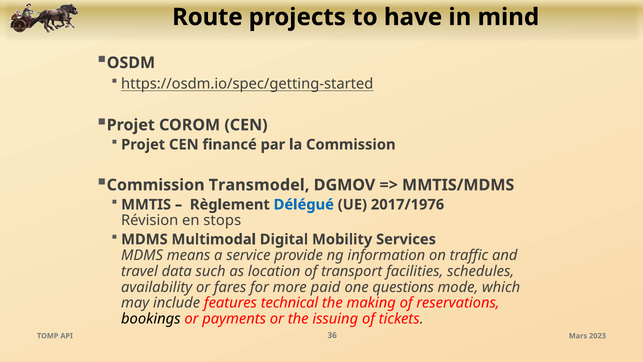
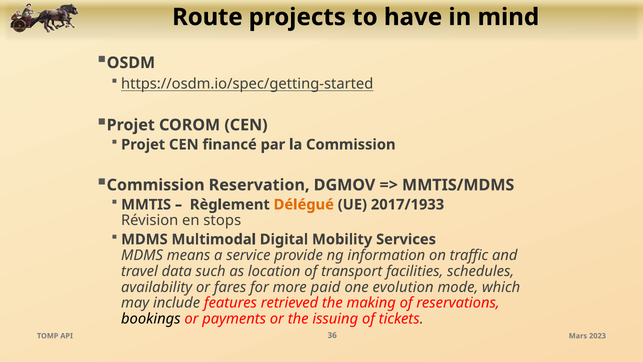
Transmodel: Transmodel -> Reservation (259, 185)
Délégué colour: blue -> orange (304, 204)
2017/1976: 2017/1976 -> 2017/1933 (408, 204)
questions: questions -> evolution (403, 287)
technical: technical -> retrieved (289, 303)
